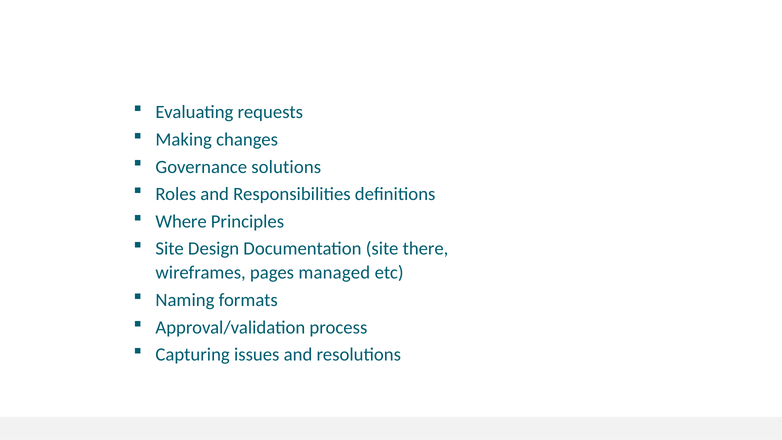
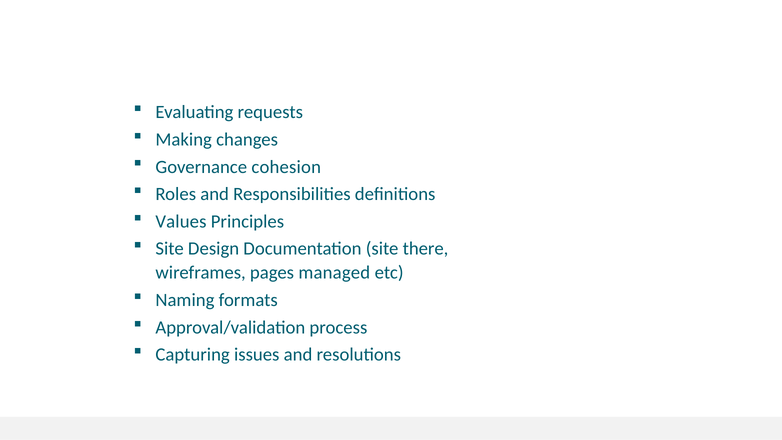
solutions: solutions -> cohesion (286, 167)
Where: Where -> Values (181, 221)
